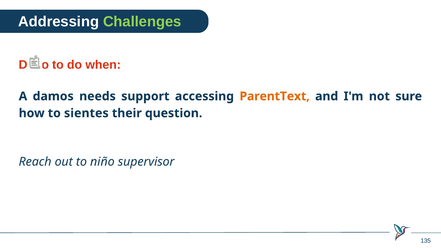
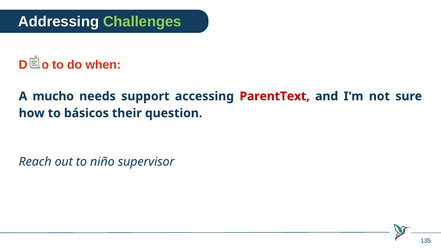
damos: damos -> mucho (53, 96)
ParentText colour: orange -> red (275, 96)
sientes: sientes -> básicos (86, 113)
